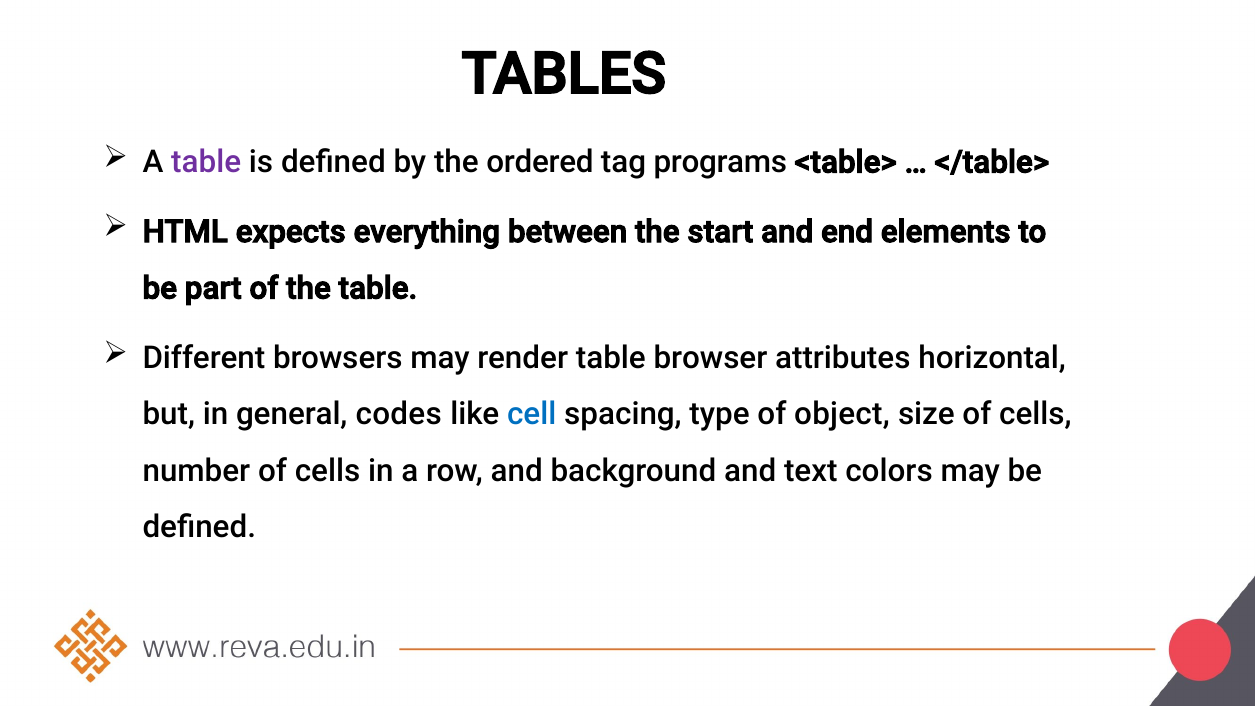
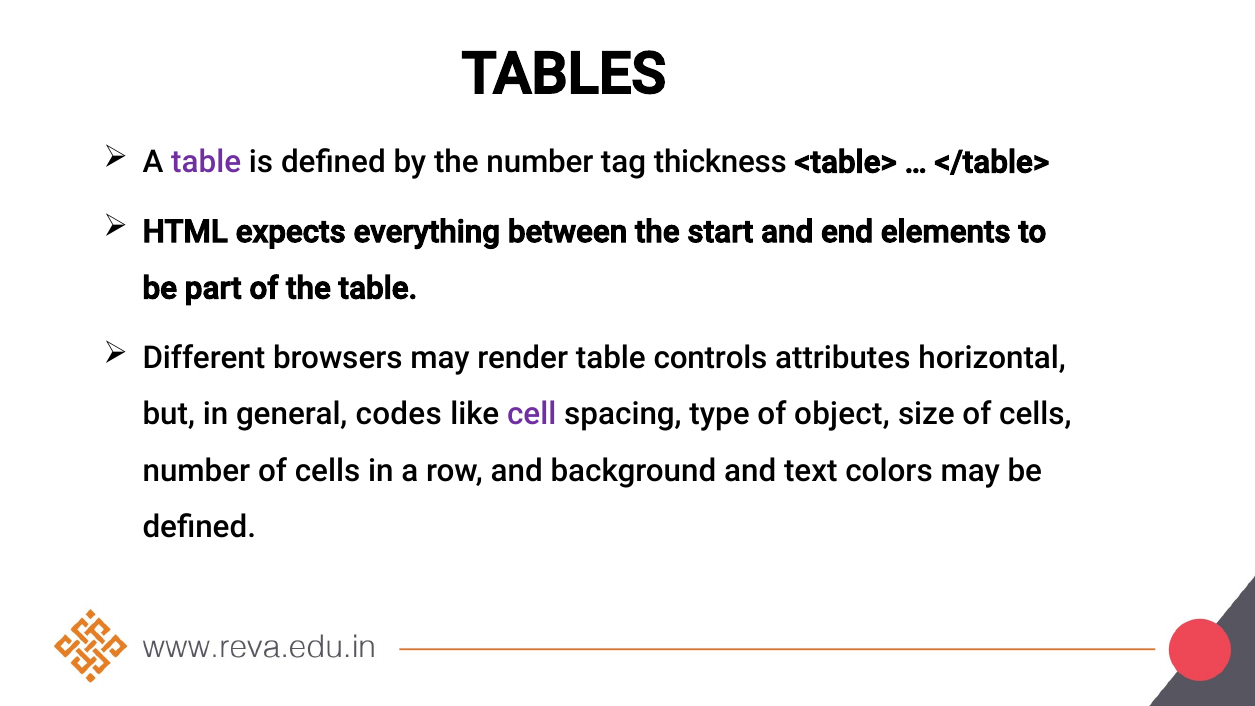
the ordered: ordered -> number (540, 162)
programs: programs -> thickness (720, 162)
browser: browser -> controls (711, 358)
cell colour: blue -> purple (532, 414)
